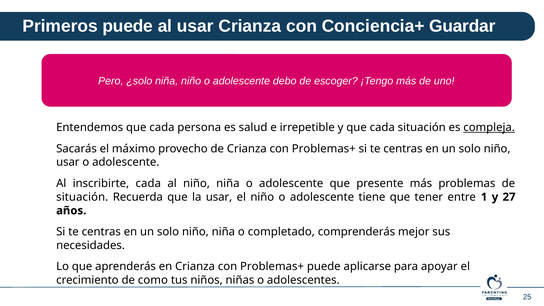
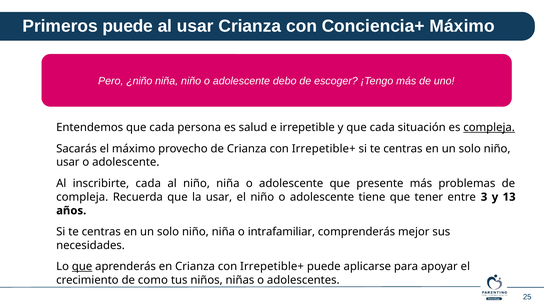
Conciencia+ Guardar: Guardar -> Máximo (462, 26)
¿solo: ¿solo -> ¿niño (139, 81)
de Crianza con Problemas+: Problemas+ -> Irrepetible+ (324, 149)
situación: situación -> compleja (82, 197)
1: 1 -> 3 (484, 197)
27: 27 -> 13 (509, 197)
completado: completado -> intrafamiliar (281, 232)
que underline: none -> present (82, 267)
en Crianza con Problemas+: Problemas+ -> Irrepetible+ (272, 267)
